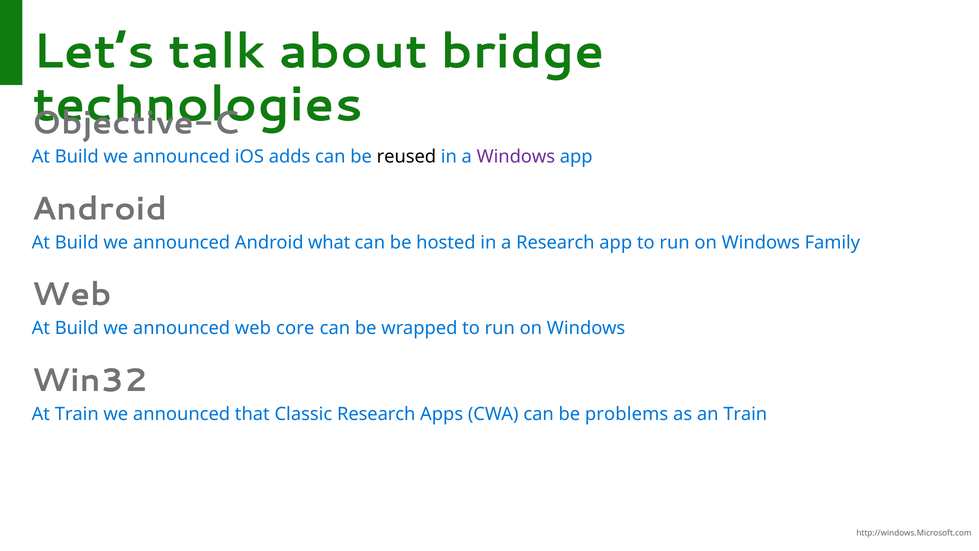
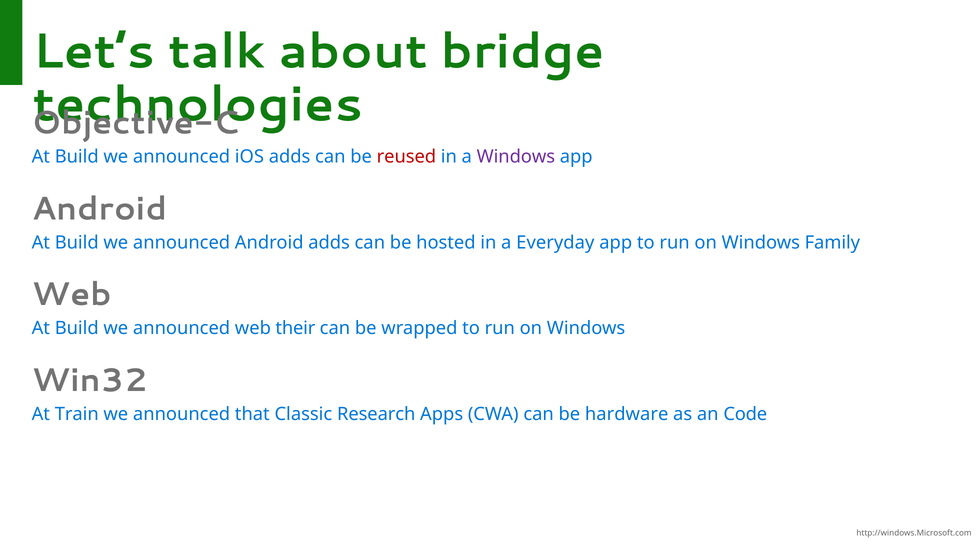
reused colour: black -> red (406, 157)
Android what: what -> adds (329, 242)
a Research: Research -> Everyday (555, 242)
core: core -> their (295, 328)
problems: problems -> hardware (627, 414)
an Train: Train -> Code (745, 414)
